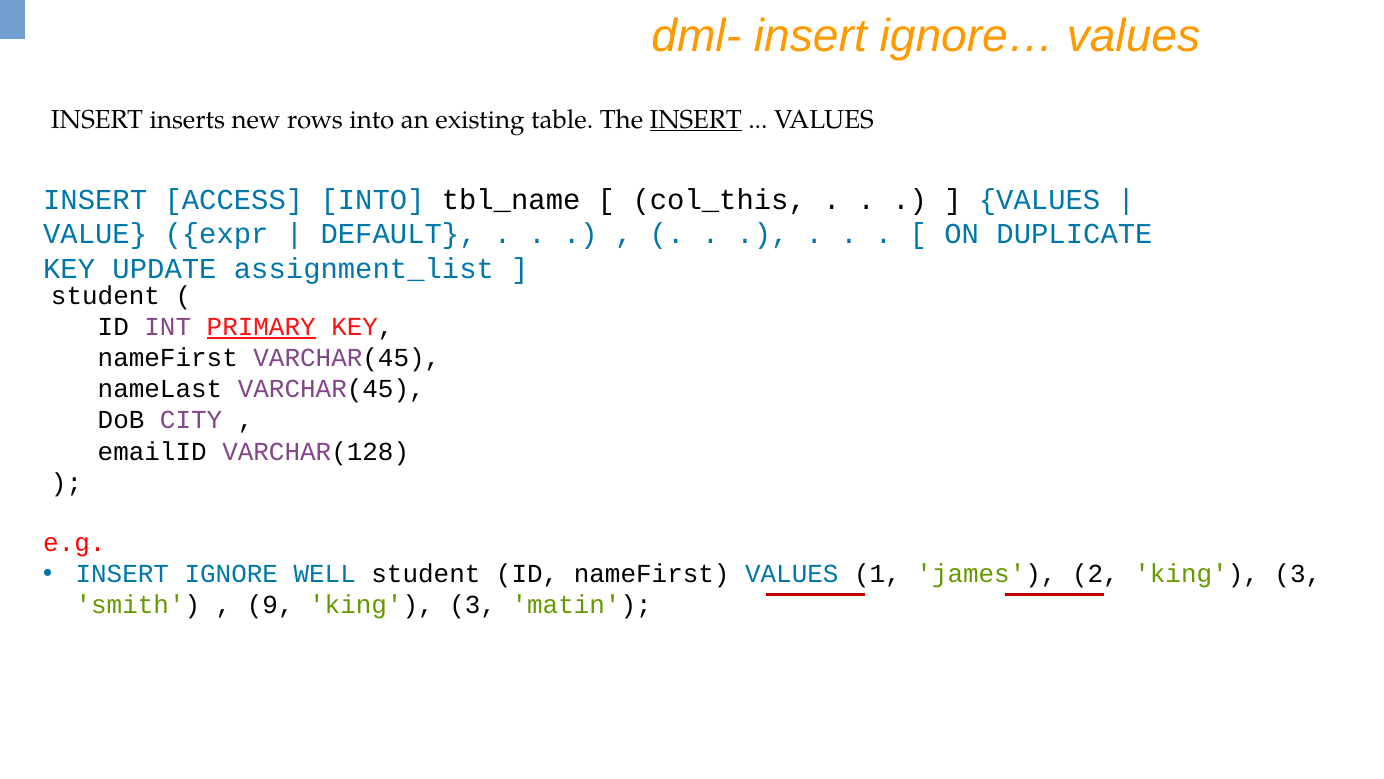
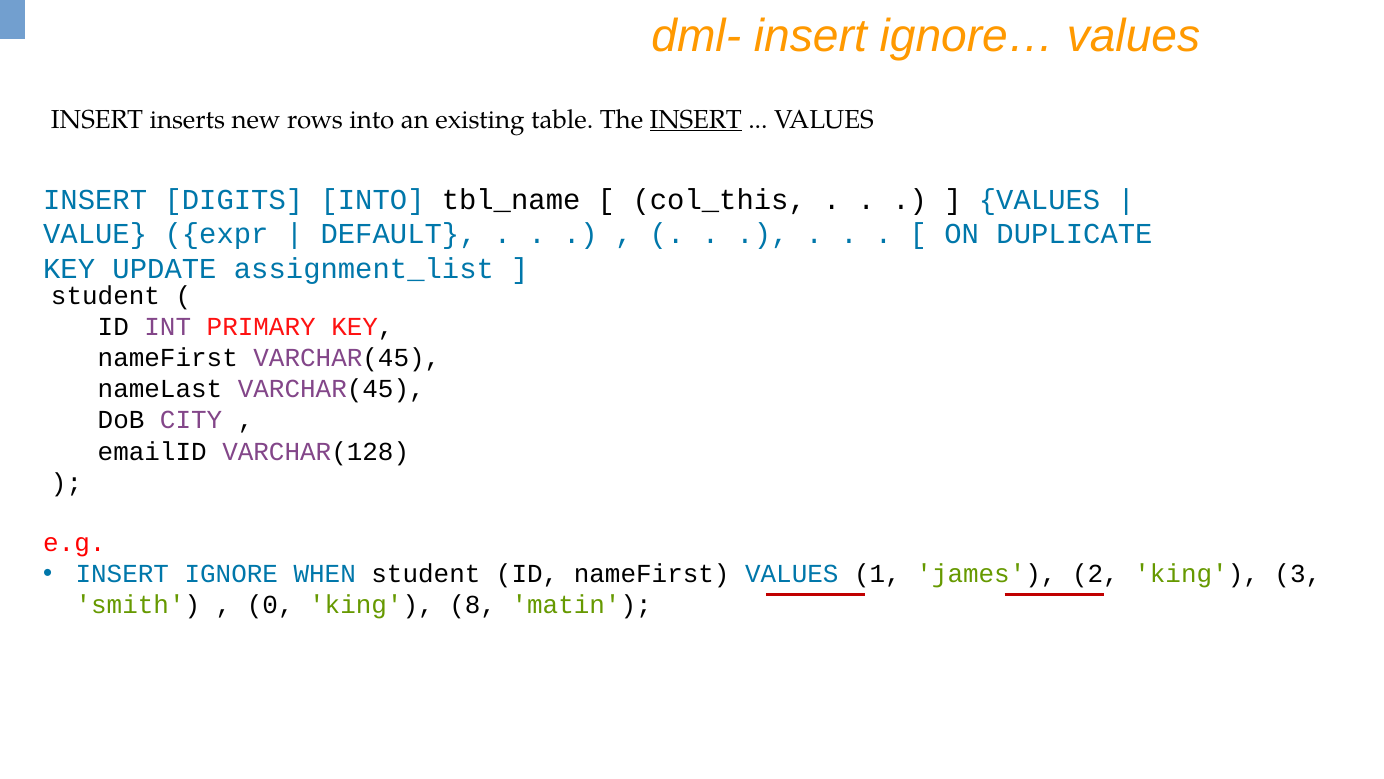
ACCESS: ACCESS -> DIGITS (234, 200)
PRIMARY underline: present -> none (261, 327)
WELL: WELL -> WHEN (325, 574)
9: 9 -> 0 (270, 605)
3: 3 -> 8 (473, 605)
